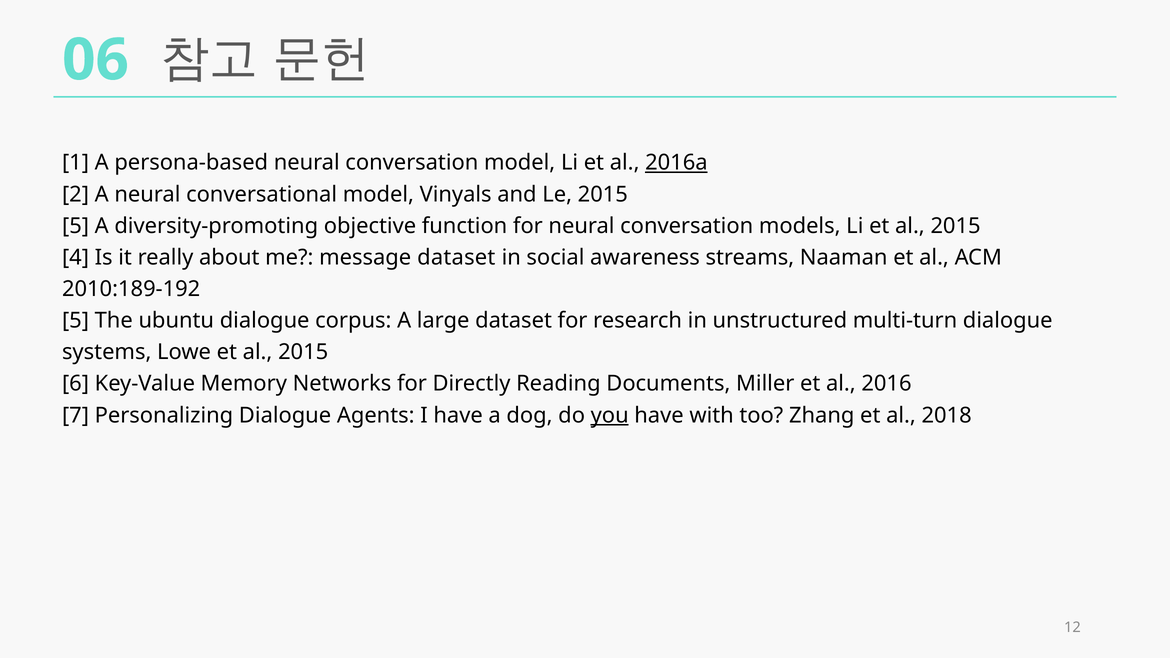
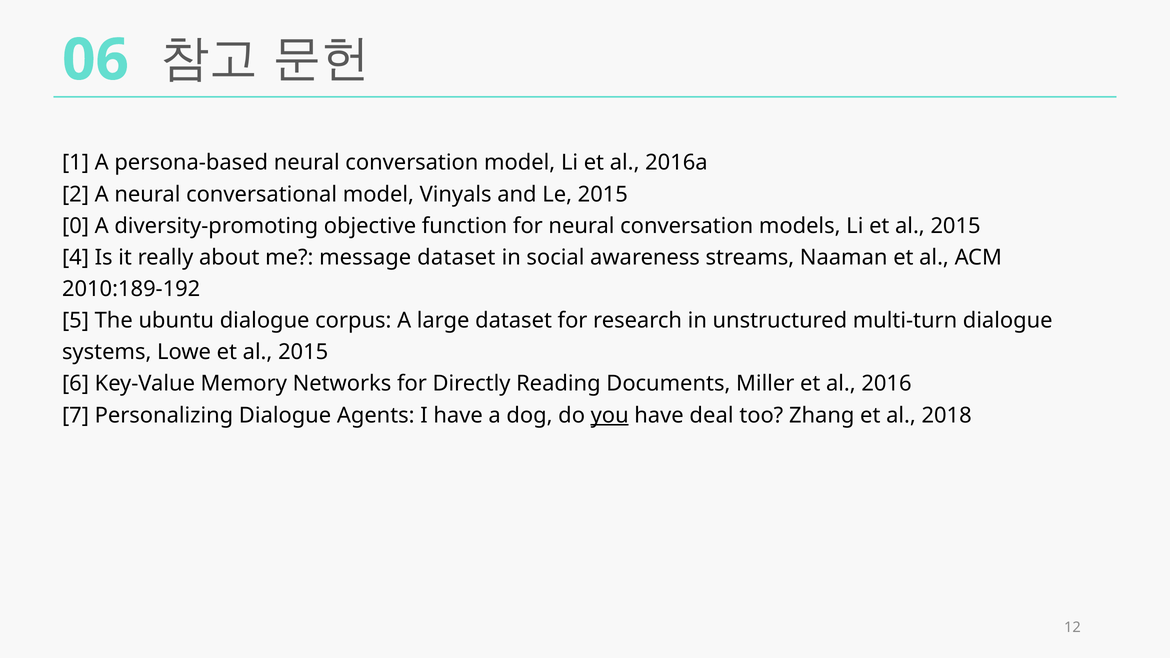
2016a underline: present -> none (676, 163)
5: 5 -> 0 (76, 226)
with: with -> deal (712, 415)
